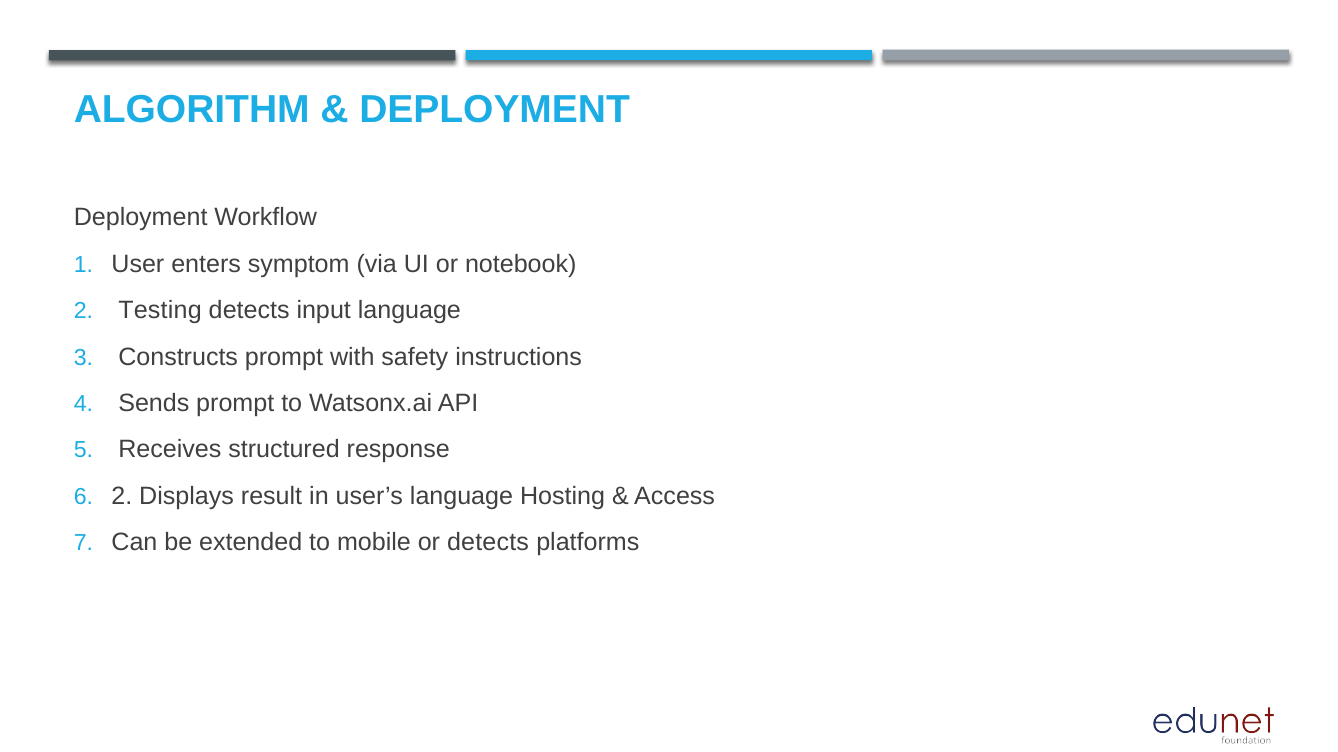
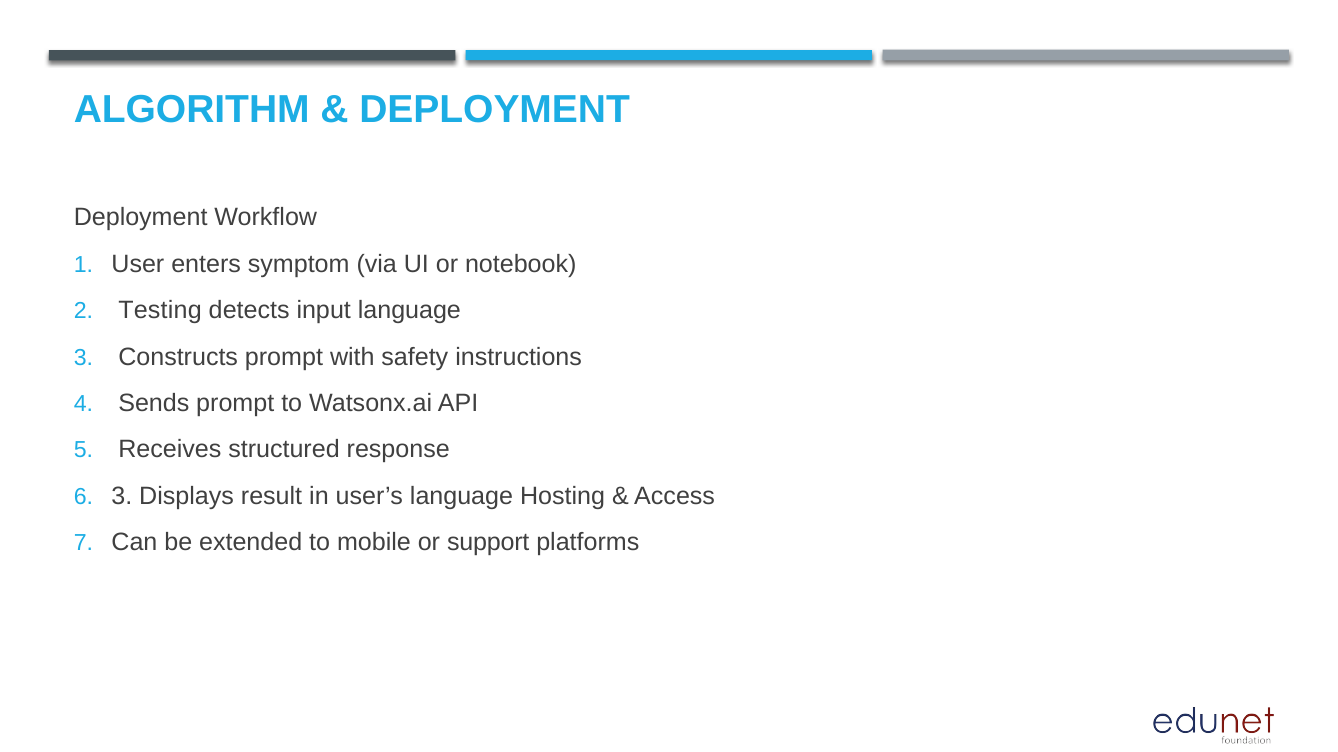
6 2: 2 -> 3 (122, 497)
or detects: detects -> support (488, 543)
